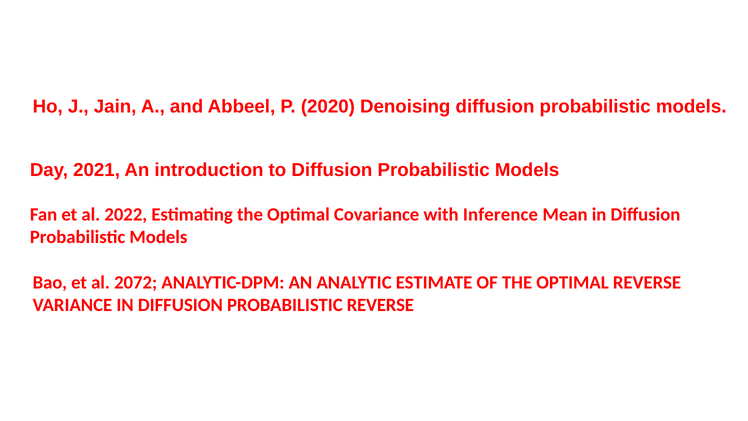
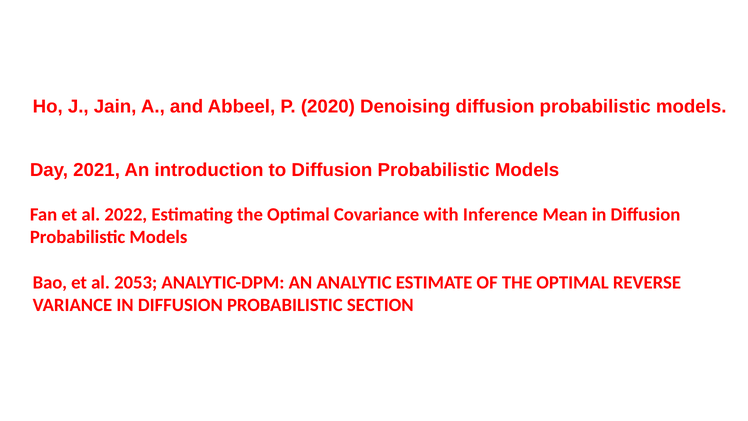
2072: 2072 -> 2053 (136, 282)
PROBABILISTIC REVERSE: REVERSE -> SECTION (380, 305)
